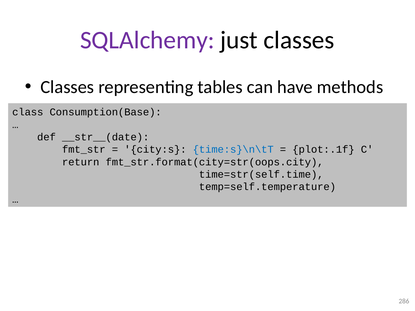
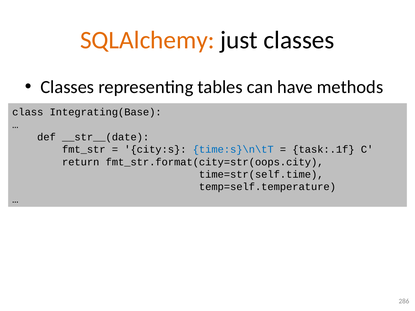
SQLAlchemy colour: purple -> orange (147, 40)
Consumption(Base: Consumption(Base -> Integrating(Base (106, 112)
plot:.1f: plot:.1f -> task:.1f (323, 150)
